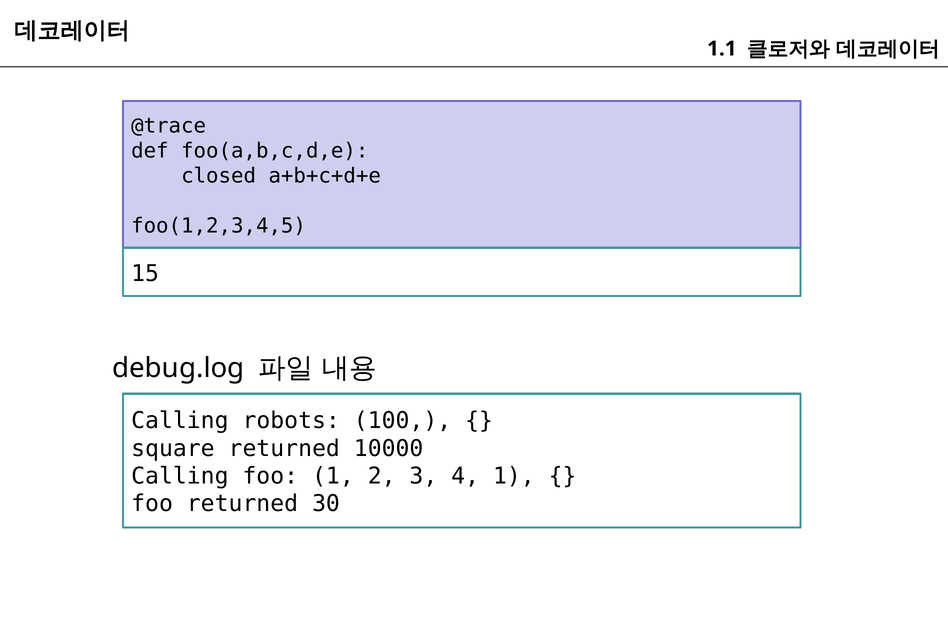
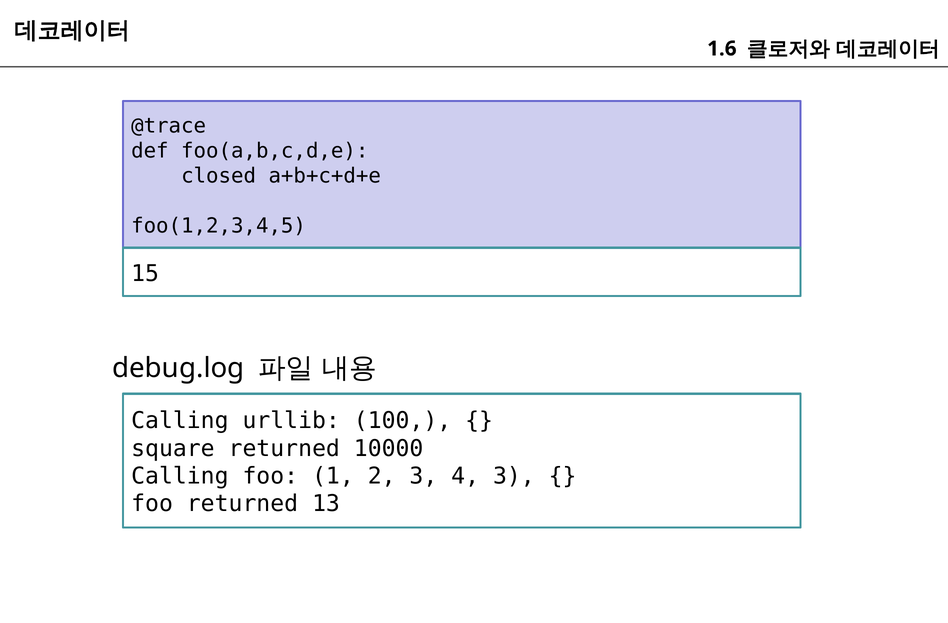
1.1: 1.1 -> 1.6 (722, 49)
robots: robots -> urllib (291, 420)
4 1: 1 -> 3 (514, 476)
30: 30 -> 13 (326, 504)
